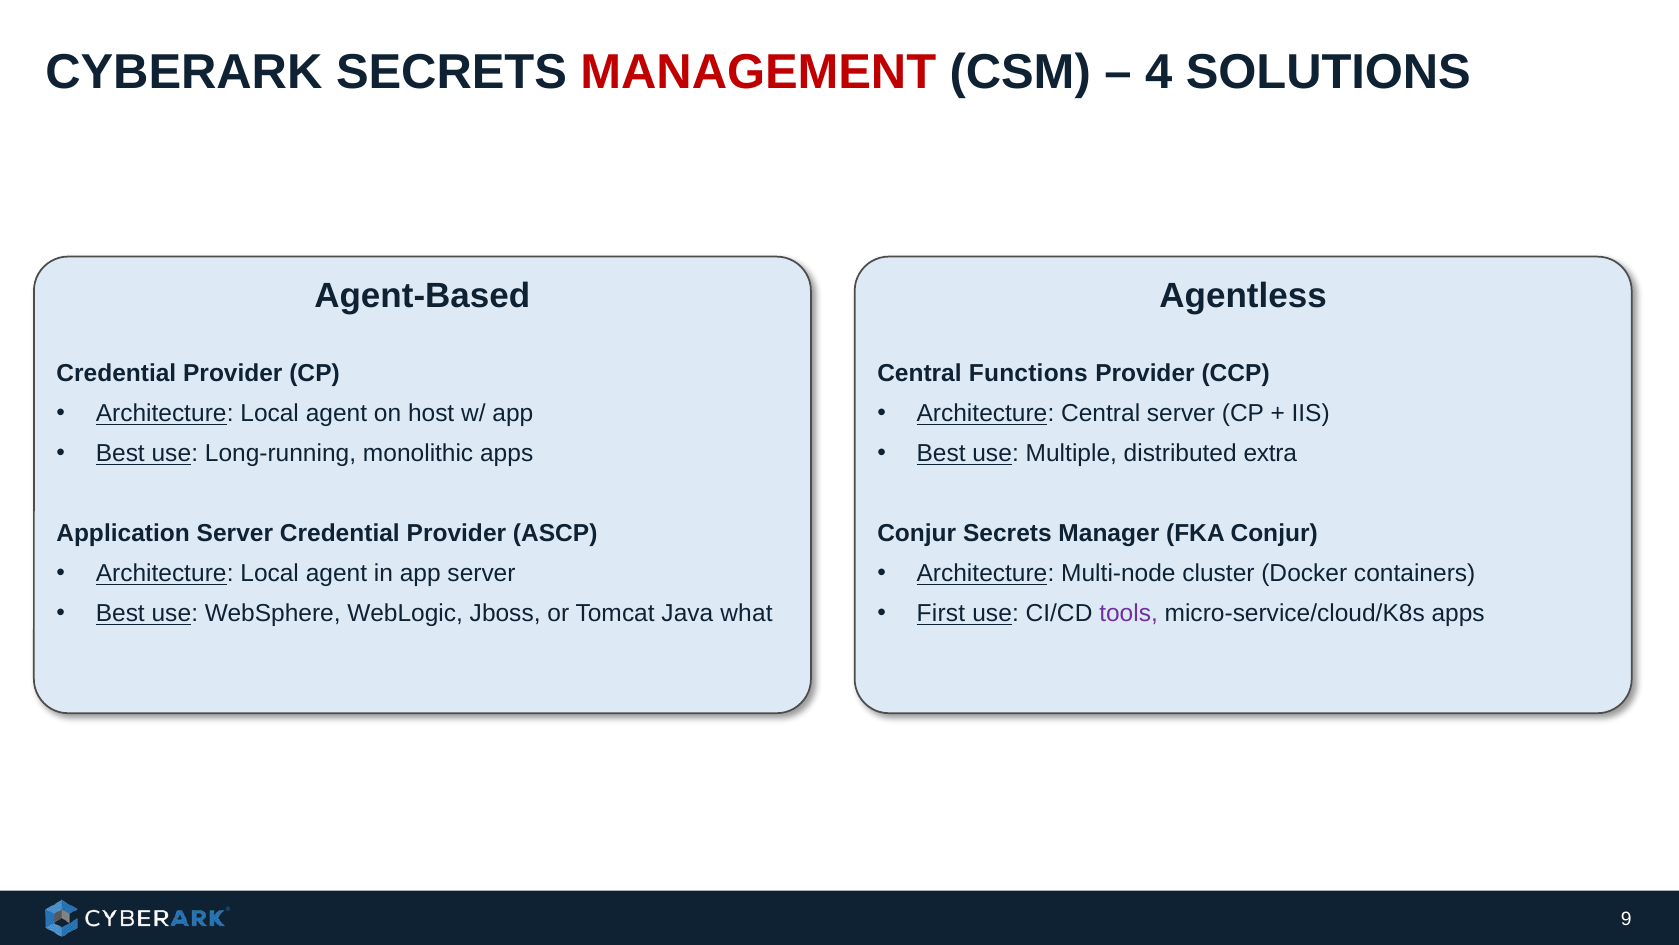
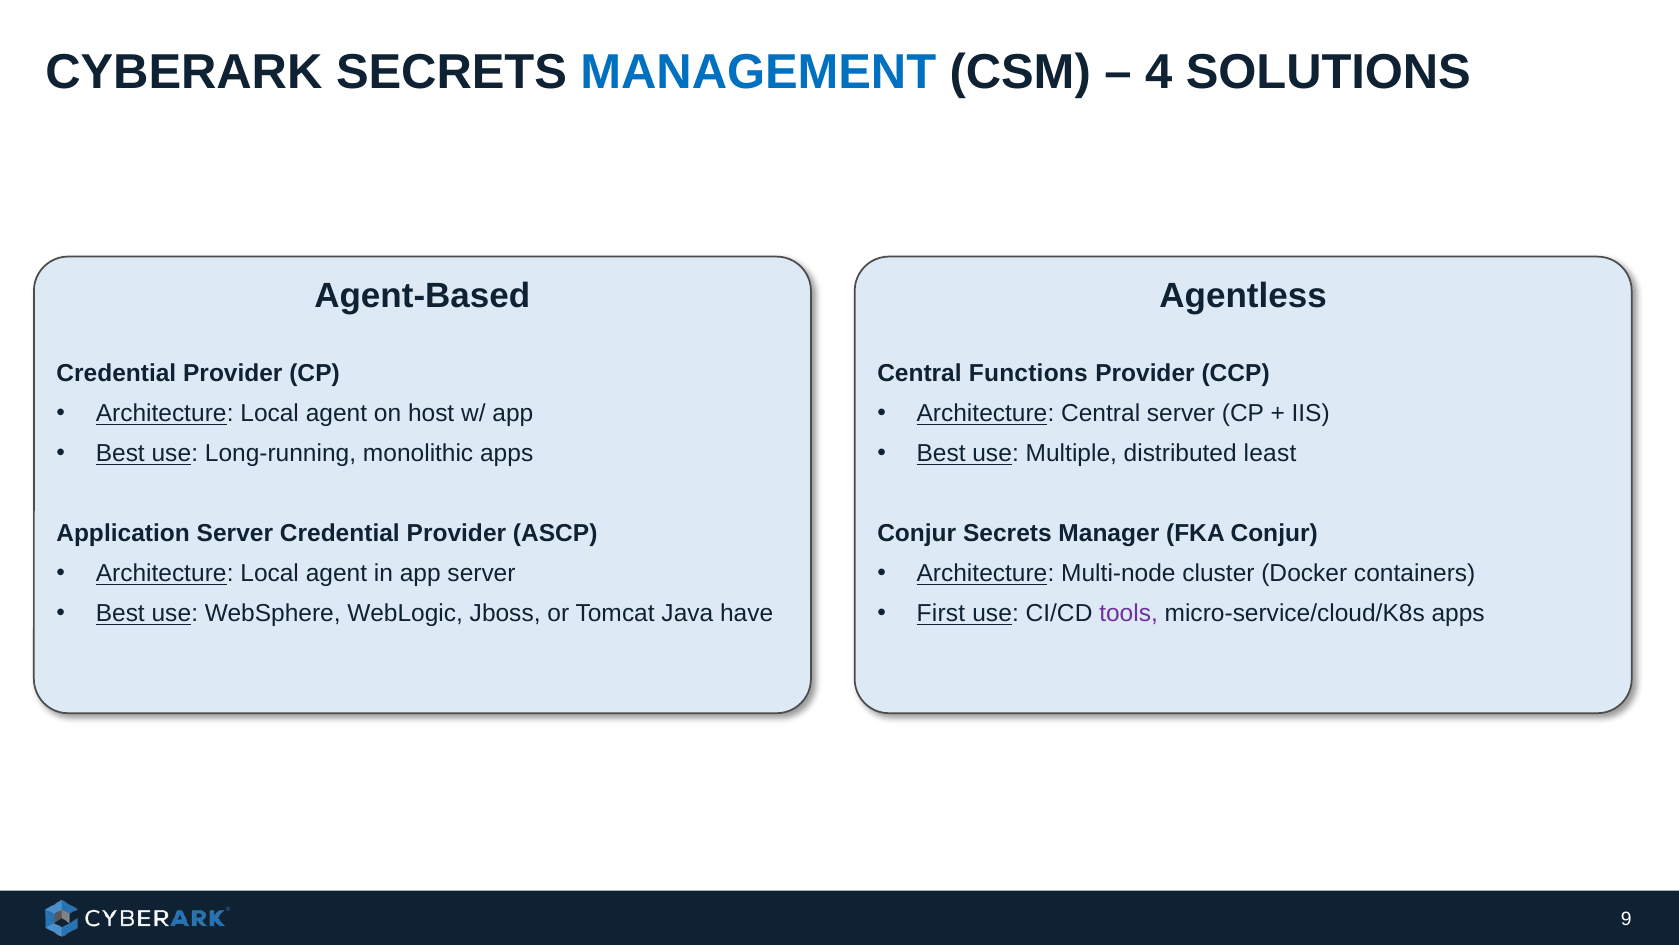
MANAGEMENT colour: red -> blue (758, 73)
extra: extra -> least (1270, 453)
what: what -> have (747, 613)
